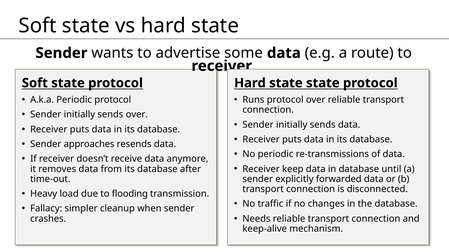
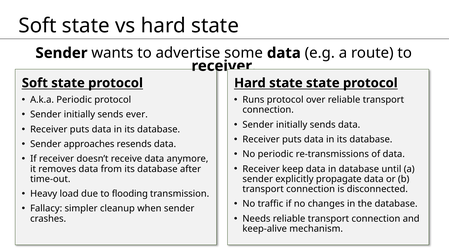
sends over: over -> ever (137, 115)
forwarded: forwarded -> propagate (339, 179)
